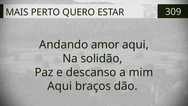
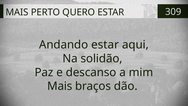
Andando amor: amor -> estar (105, 45)
Aqui: Aqui -> Mais (60, 86)
